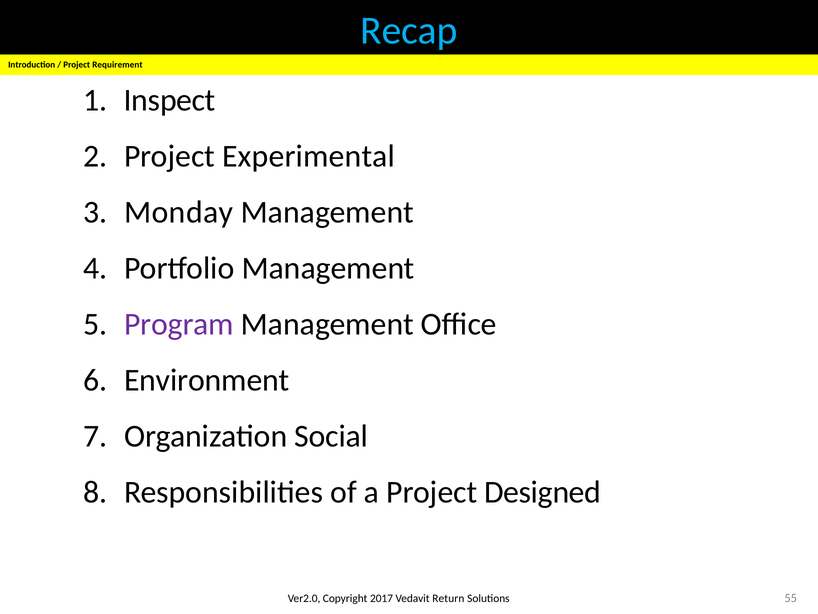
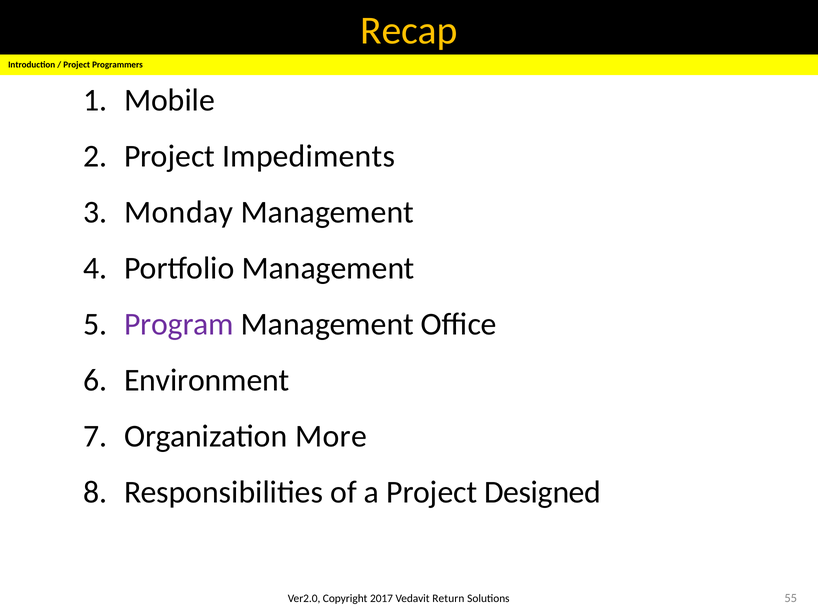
Recap colour: light blue -> yellow (409, 31)
Requirement: Requirement -> Programmers (117, 65)
Inspect: Inspect -> Mobile (170, 100)
Experimental: Experimental -> Impediments (309, 156)
Social: Social -> More (331, 436)
